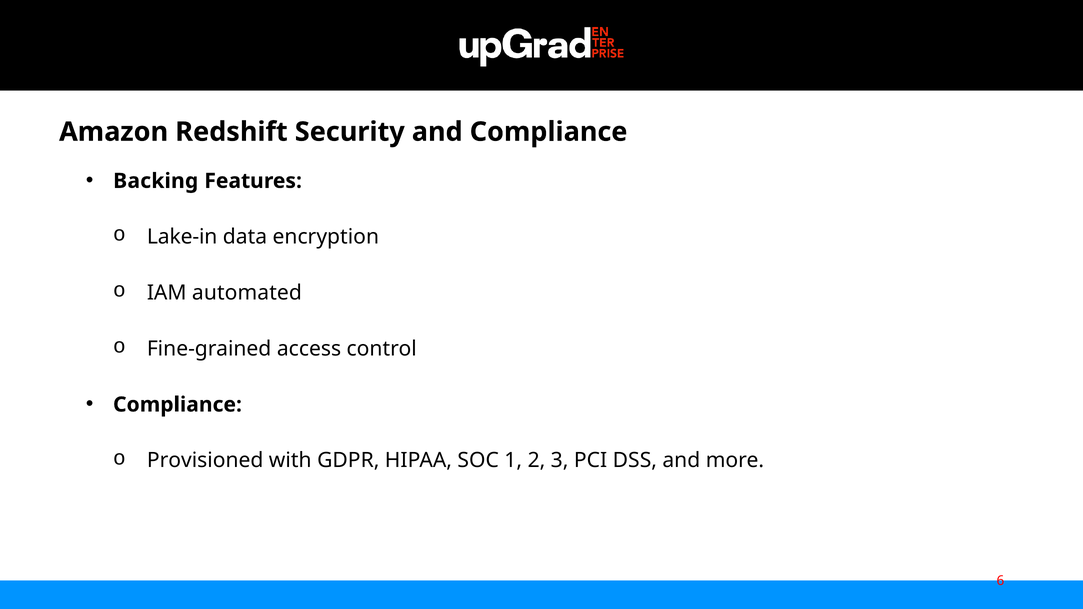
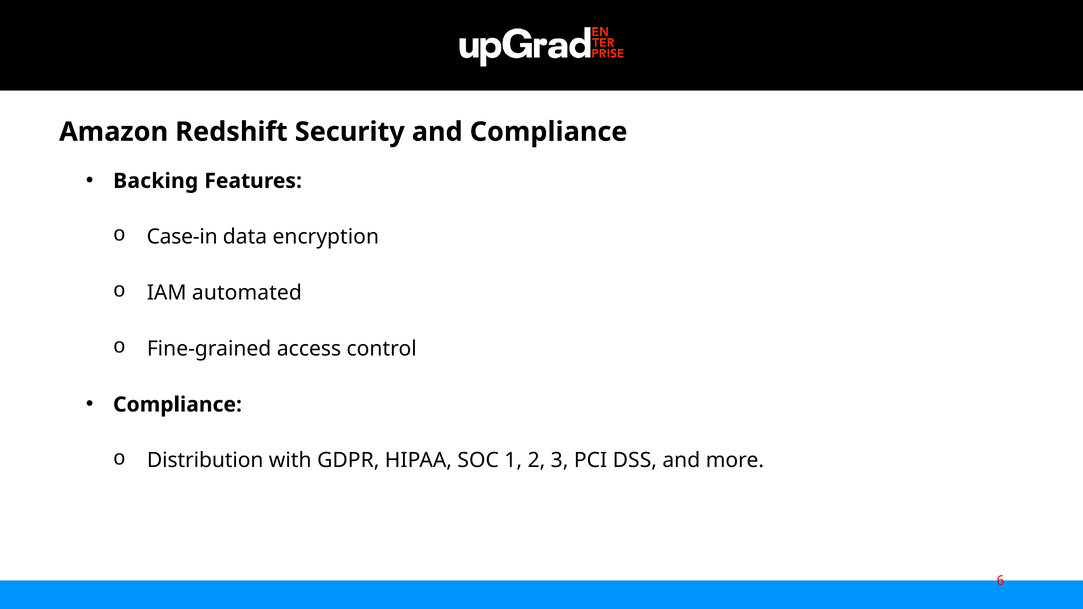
Lake-in: Lake-in -> Case-in (182, 237)
Provisioned: Provisioned -> Distribution (205, 461)
